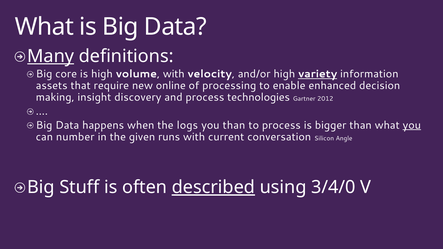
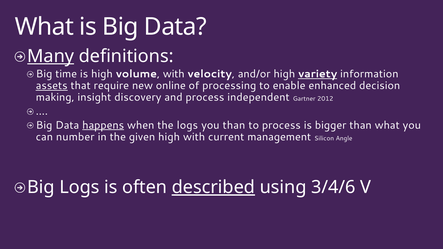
core: core -> time (66, 74)
assets underline: none -> present (52, 86)
technologies: technologies -> independent (258, 97)
happens underline: none -> present (103, 125)
you underline: present -> none (412, 125)
given runs: runs -> high (169, 137)
conversation: conversation -> management (279, 137)
Big Stuff: Stuff -> Logs (79, 187)
3/4/0: 3/4/0 -> 3/4/6 (333, 187)
